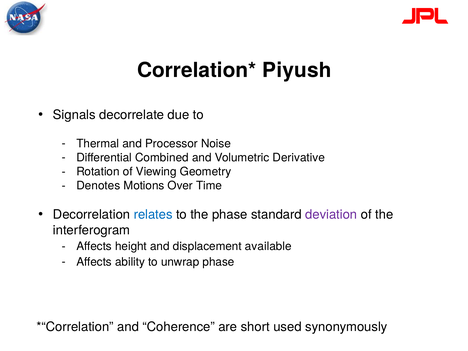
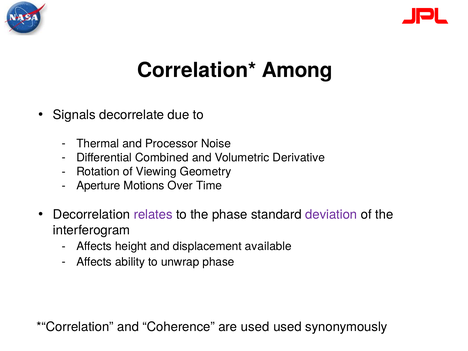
Piyush: Piyush -> Among (297, 70)
Denotes: Denotes -> Aperture (98, 186)
relates colour: blue -> purple (153, 215)
are short: short -> used (255, 327)
